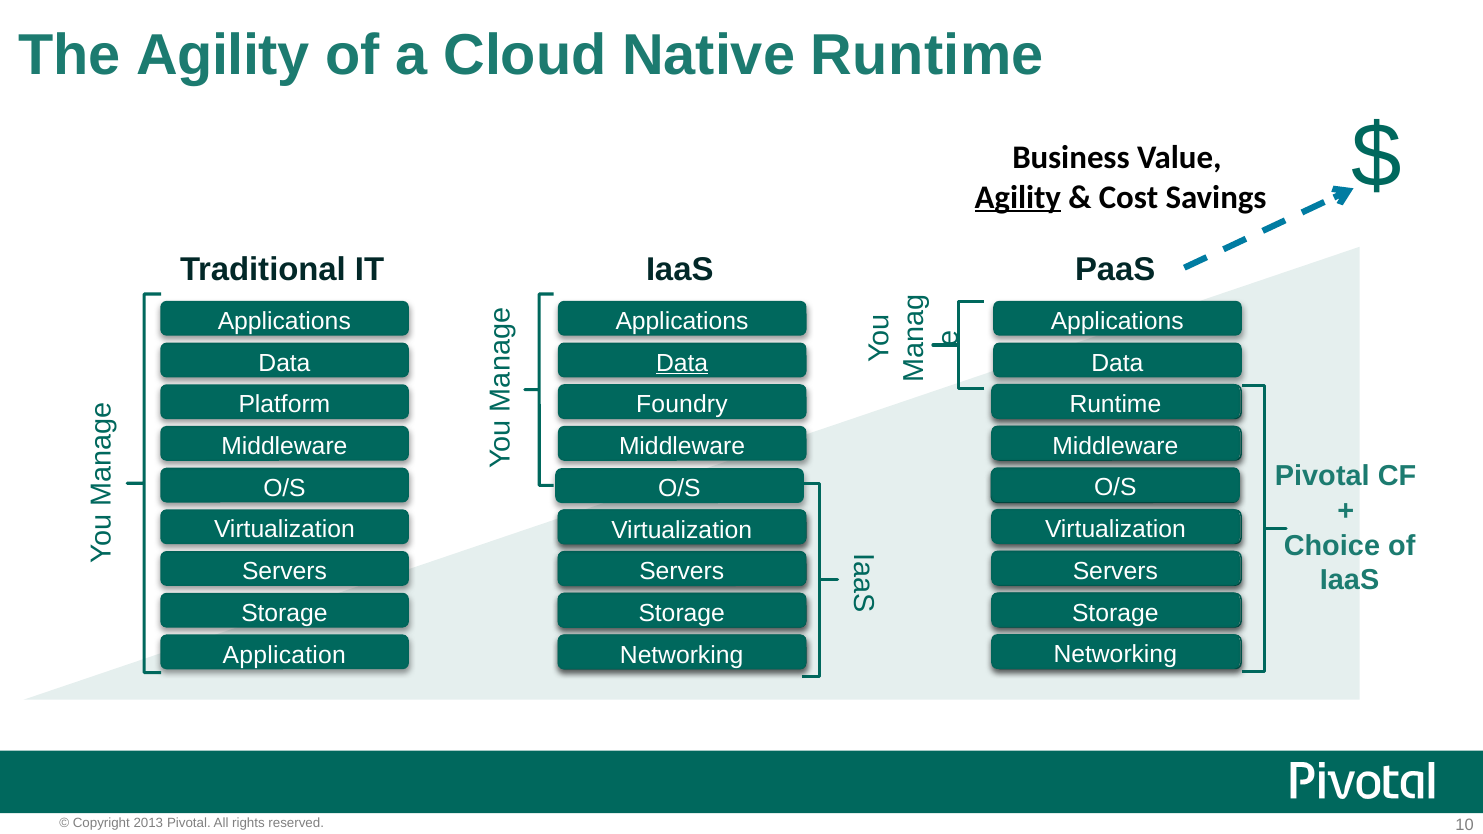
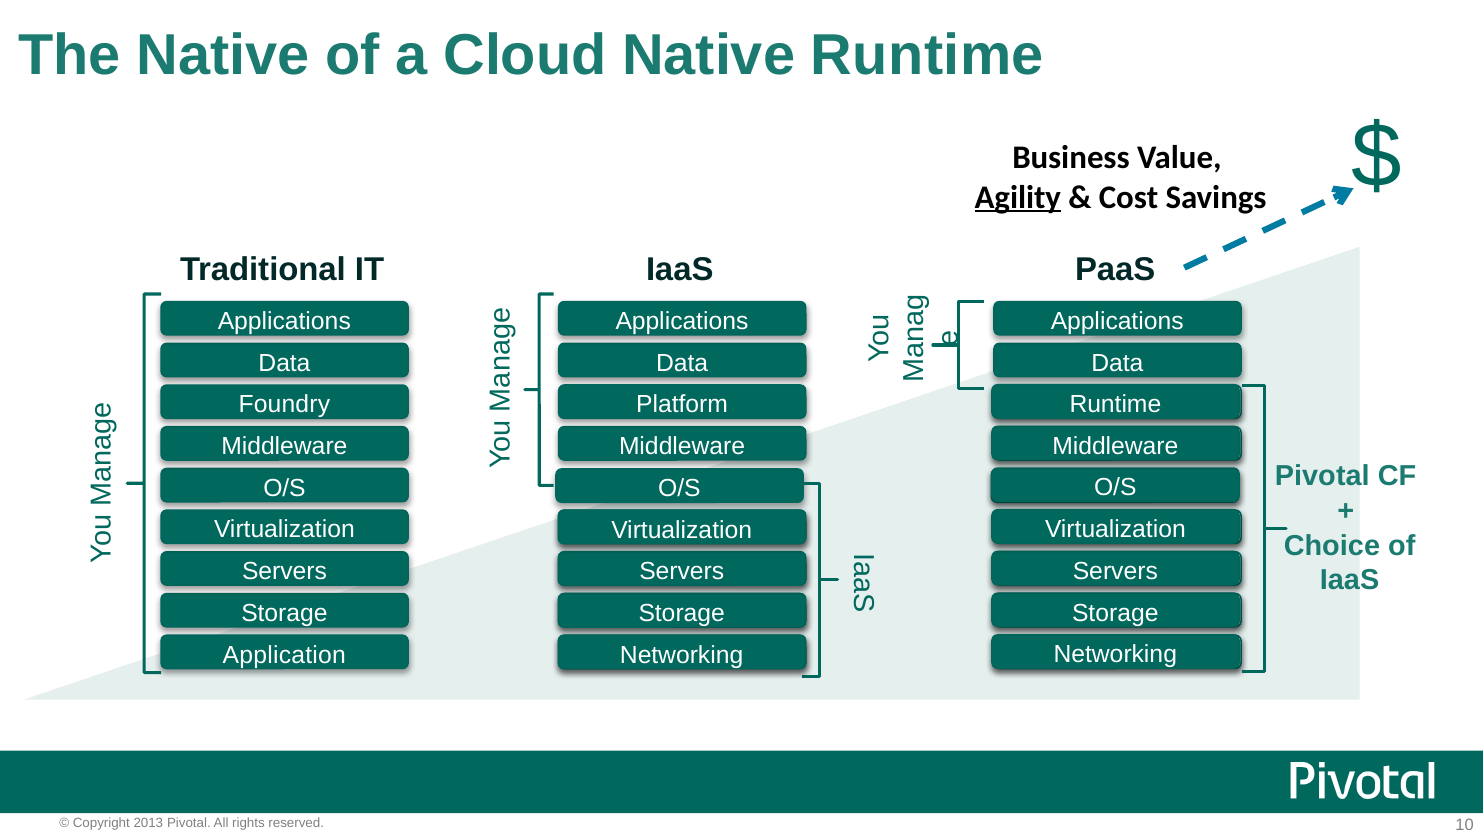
The Agility: Agility -> Native (223, 55)
Data underline: present -> none (682, 363)
Platform: Platform -> Foundry (284, 405)
Foundry: Foundry -> Platform (682, 405)
